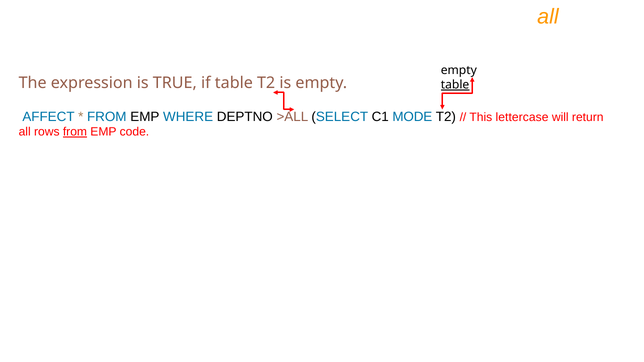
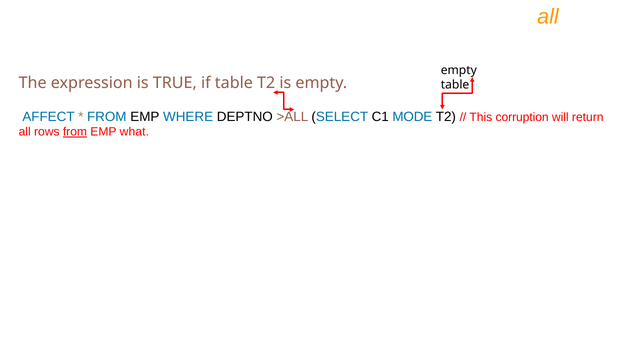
table underline: present -> none (455, 85)
lettercase: lettercase -> corruption (522, 117)
code: code -> what (134, 132)
